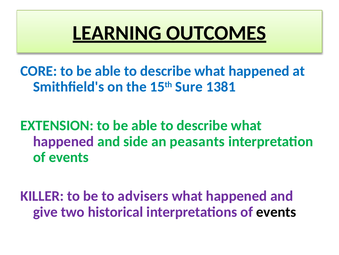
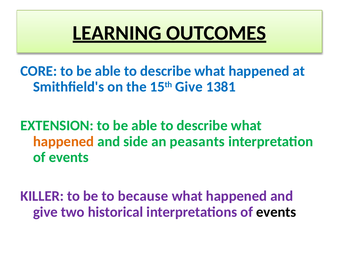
15th Sure: Sure -> Give (189, 87)
happened colour: purple -> orange (64, 141)
advisers: advisers -> because (143, 196)
